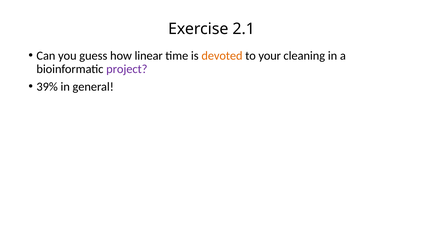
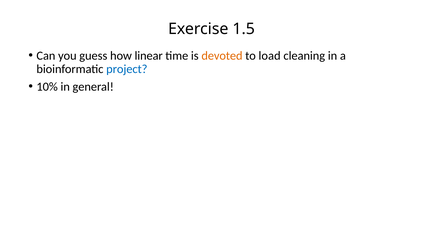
2.1: 2.1 -> 1.5 (244, 29)
your: your -> load (270, 56)
project colour: purple -> blue (127, 69)
39%: 39% -> 10% (47, 87)
